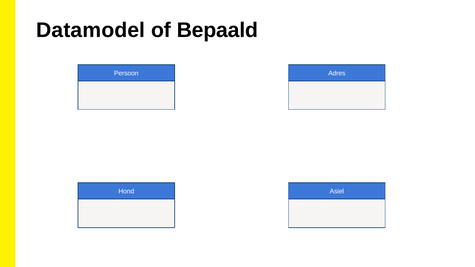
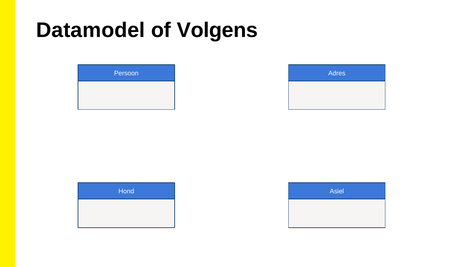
Bepaald: Bepaald -> Volgens (217, 30)
